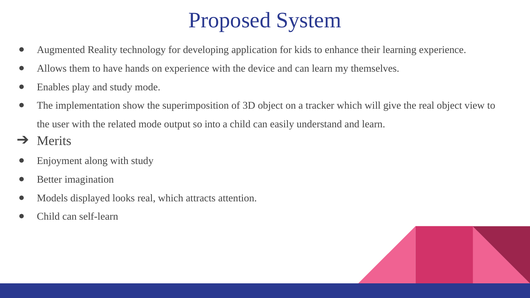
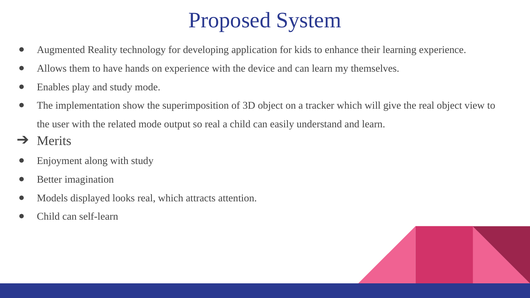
so into: into -> real (212, 124)
